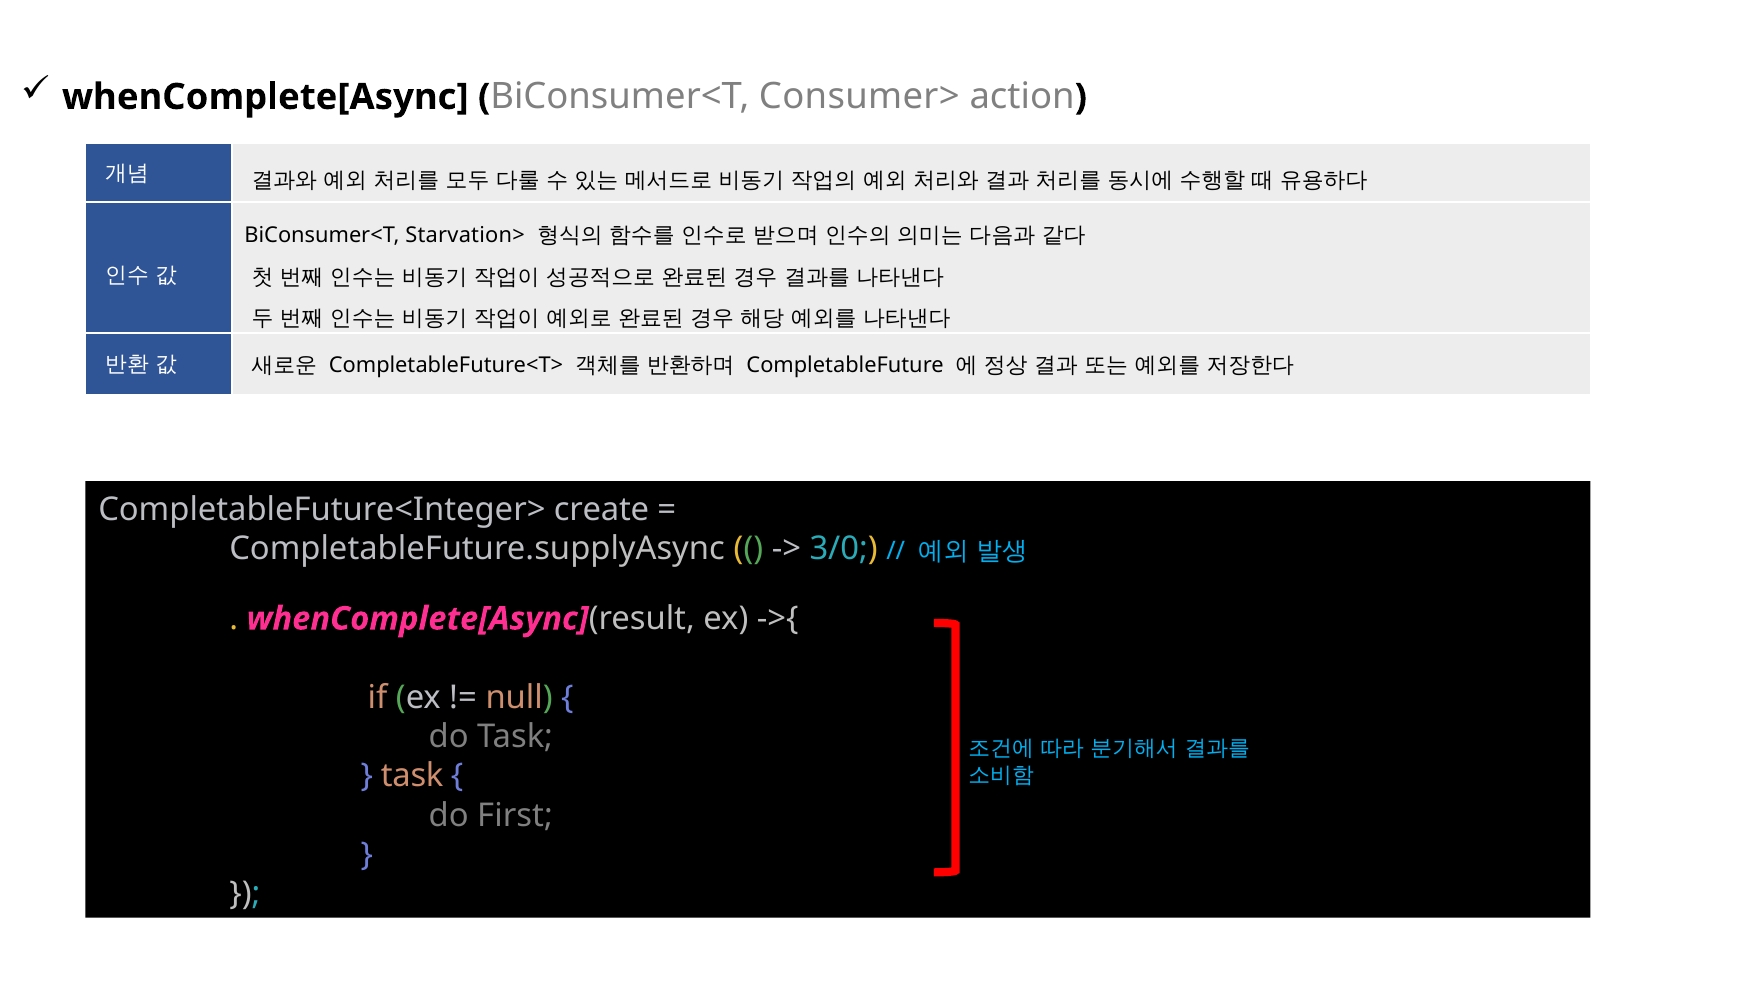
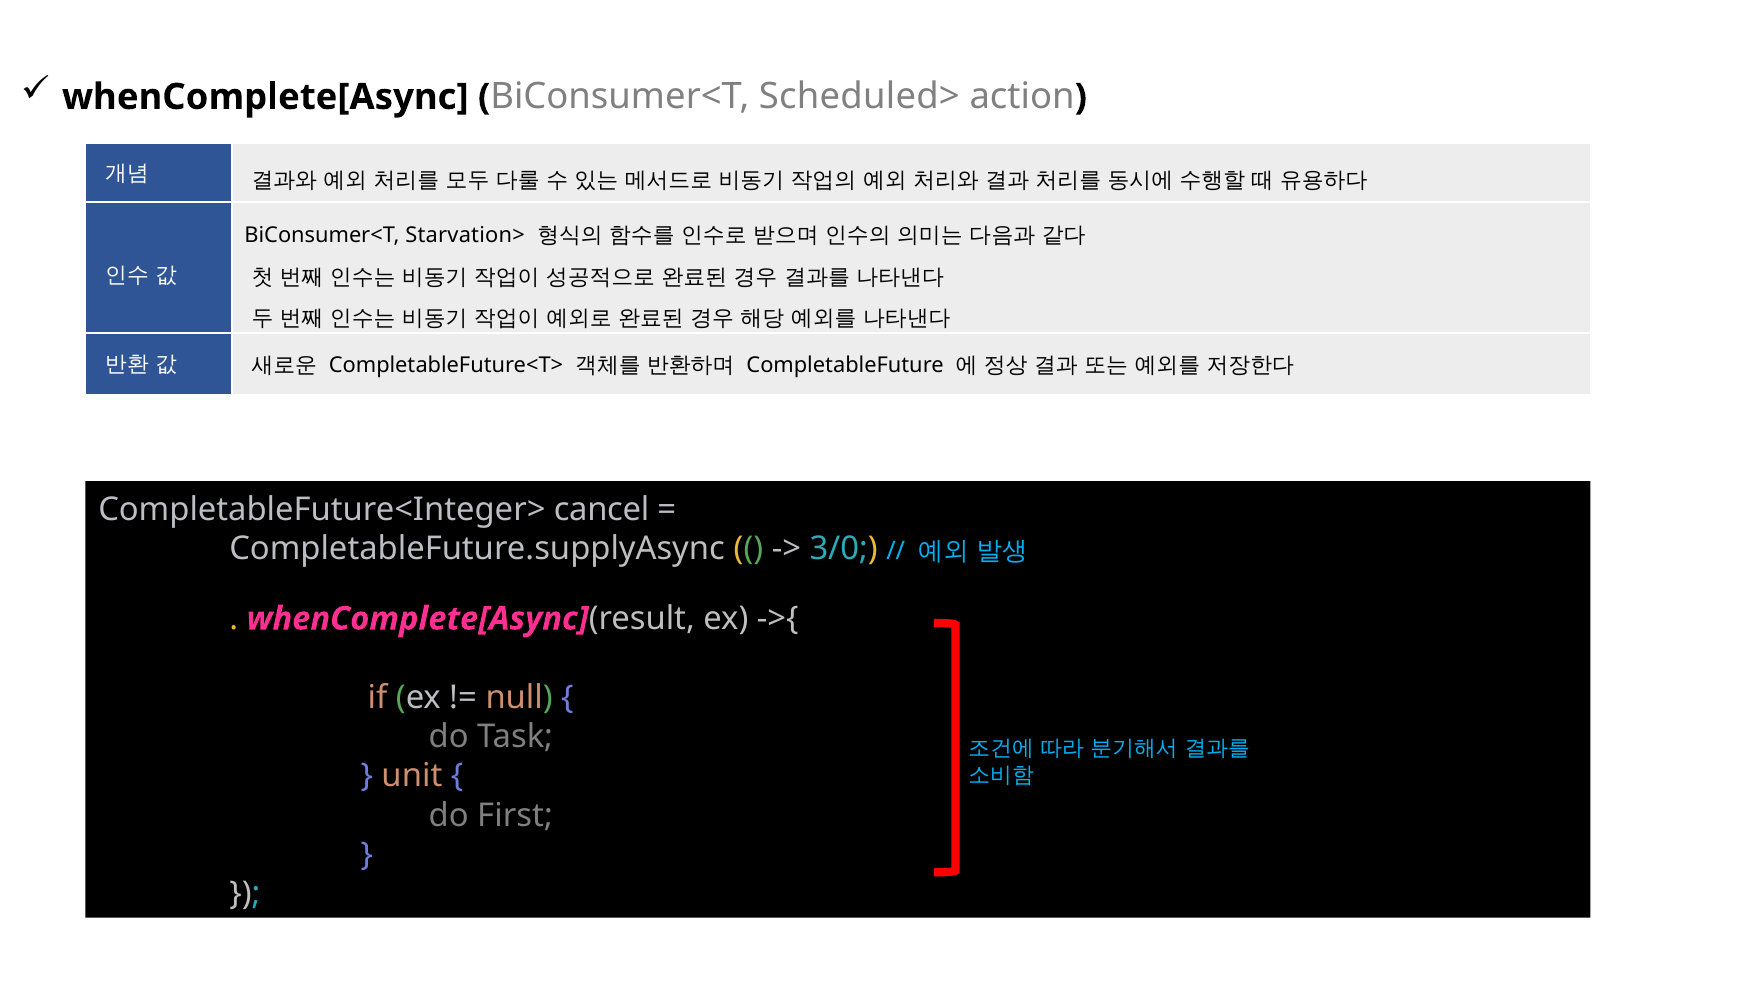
Consumer>: Consumer> -> Scheduled> (859, 97)
create: create -> cancel (602, 510)
task: task -> unit (412, 776)
